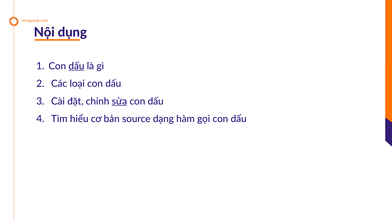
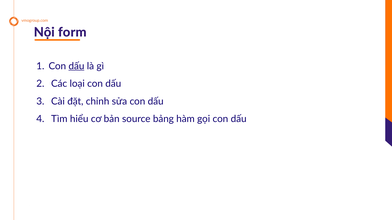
dụng: dụng -> form (72, 32)
sửa underline: present -> none (119, 102)
dạng: dạng -> bảng (163, 119)
